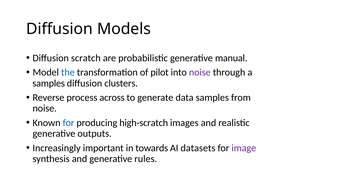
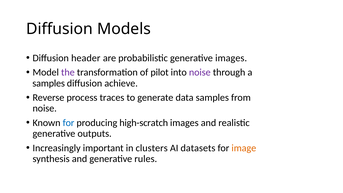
scratch: scratch -> header (86, 58)
generative manual: manual -> images (231, 58)
the colour: blue -> purple (68, 72)
clusters: clusters -> achieve (121, 83)
across: across -> traces (112, 98)
towards: towards -> clusters (152, 148)
image colour: purple -> orange (244, 148)
